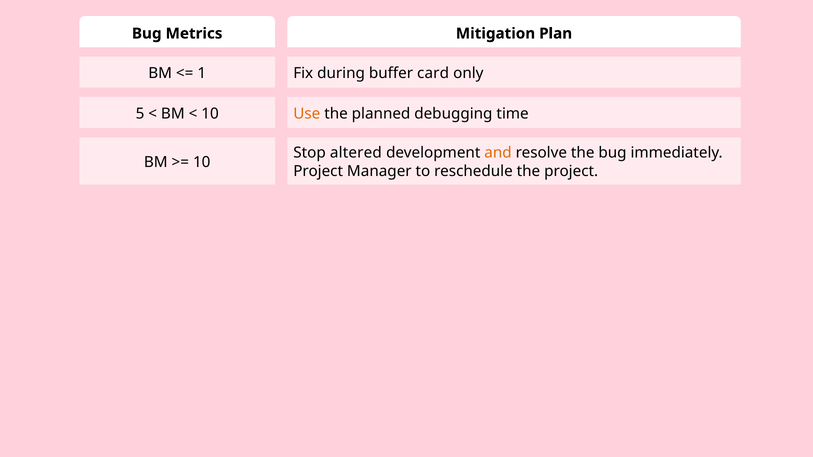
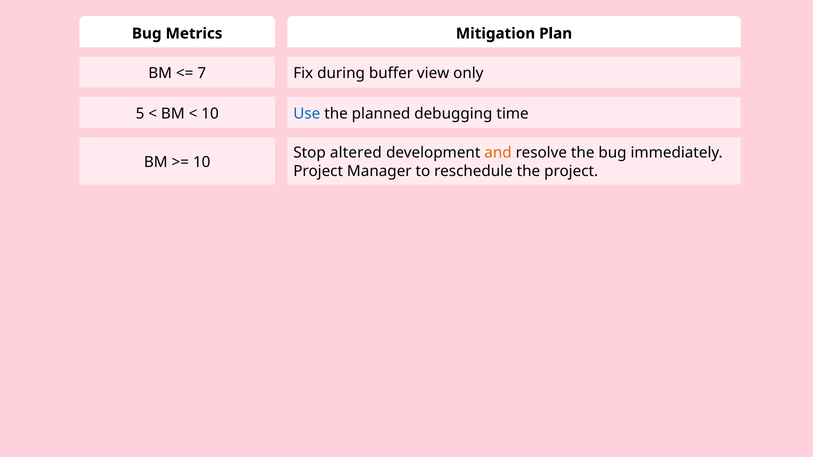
1: 1 -> 7 (202, 73)
card: card -> view (433, 73)
Use colour: orange -> blue (307, 114)
